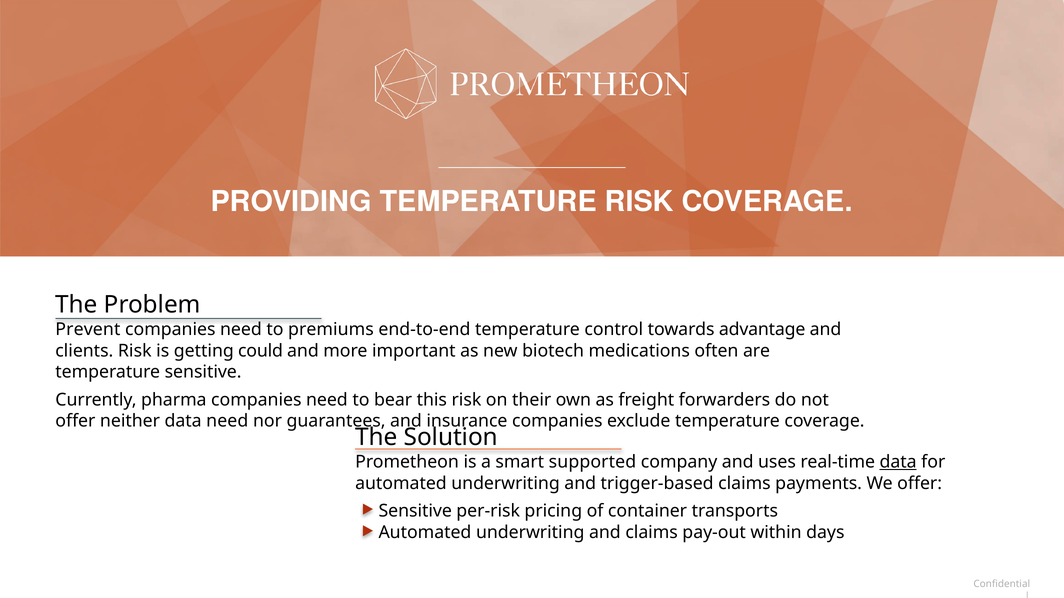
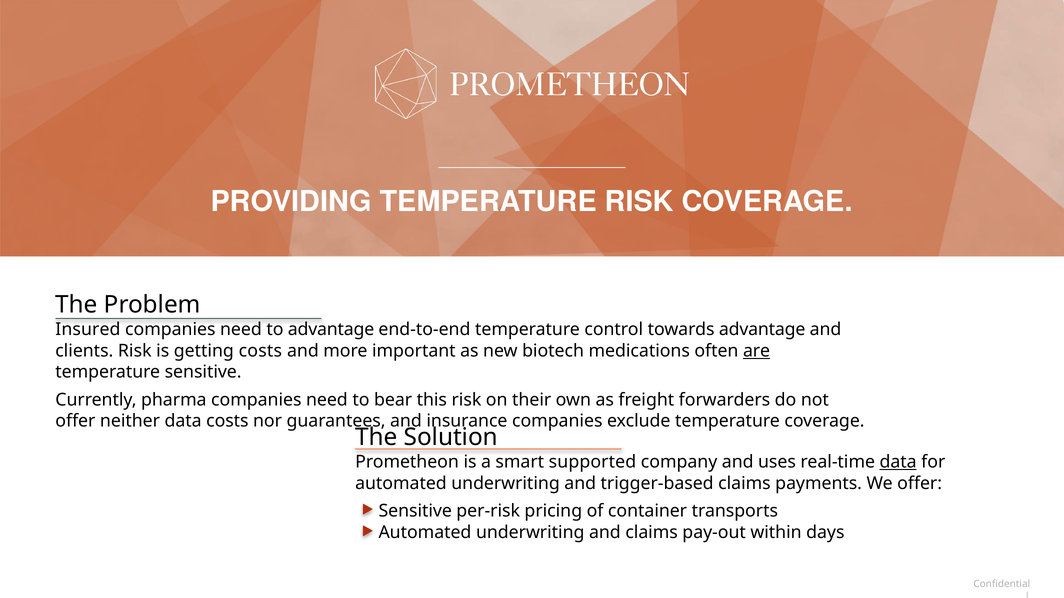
Prevent: Prevent -> Insured (88, 330)
to premiums: premiums -> advantage (331, 330)
getting could: could -> costs (260, 351)
are underline: none -> present (757, 351)
data need: need -> costs (227, 421)
